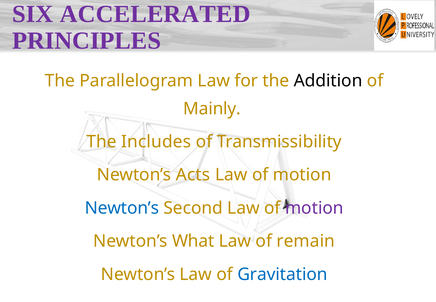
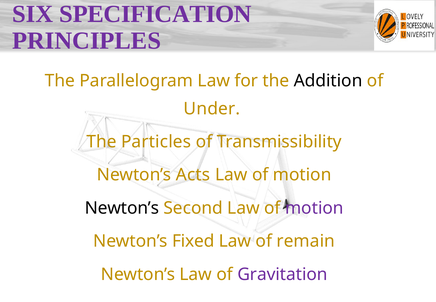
ACCELERATED: ACCELERATED -> SPECIFICATION (155, 14)
Mainly: Mainly -> Under (212, 109)
Includes: Includes -> Particles (156, 142)
Newton’s colour: blue -> black (122, 208)
What: What -> Fixed (193, 241)
Gravitation colour: blue -> purple (282, 274)
